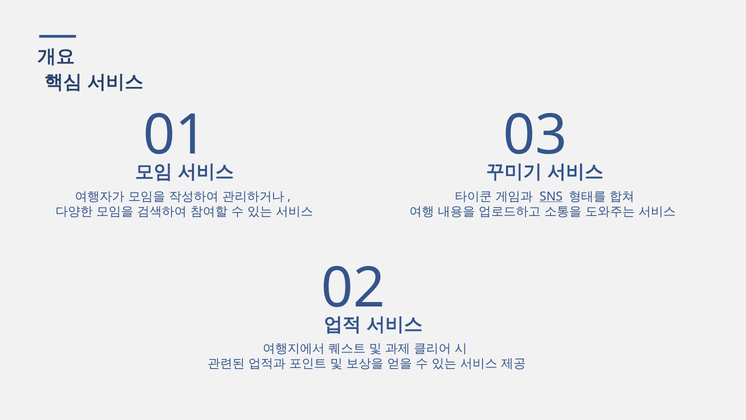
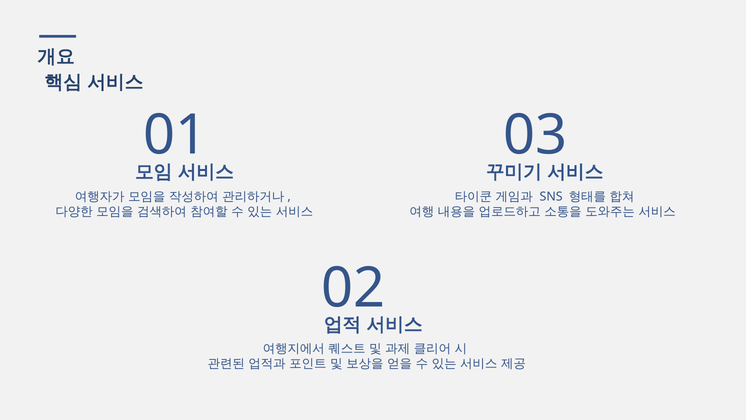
SNS underline: present -> none (551, 196)
